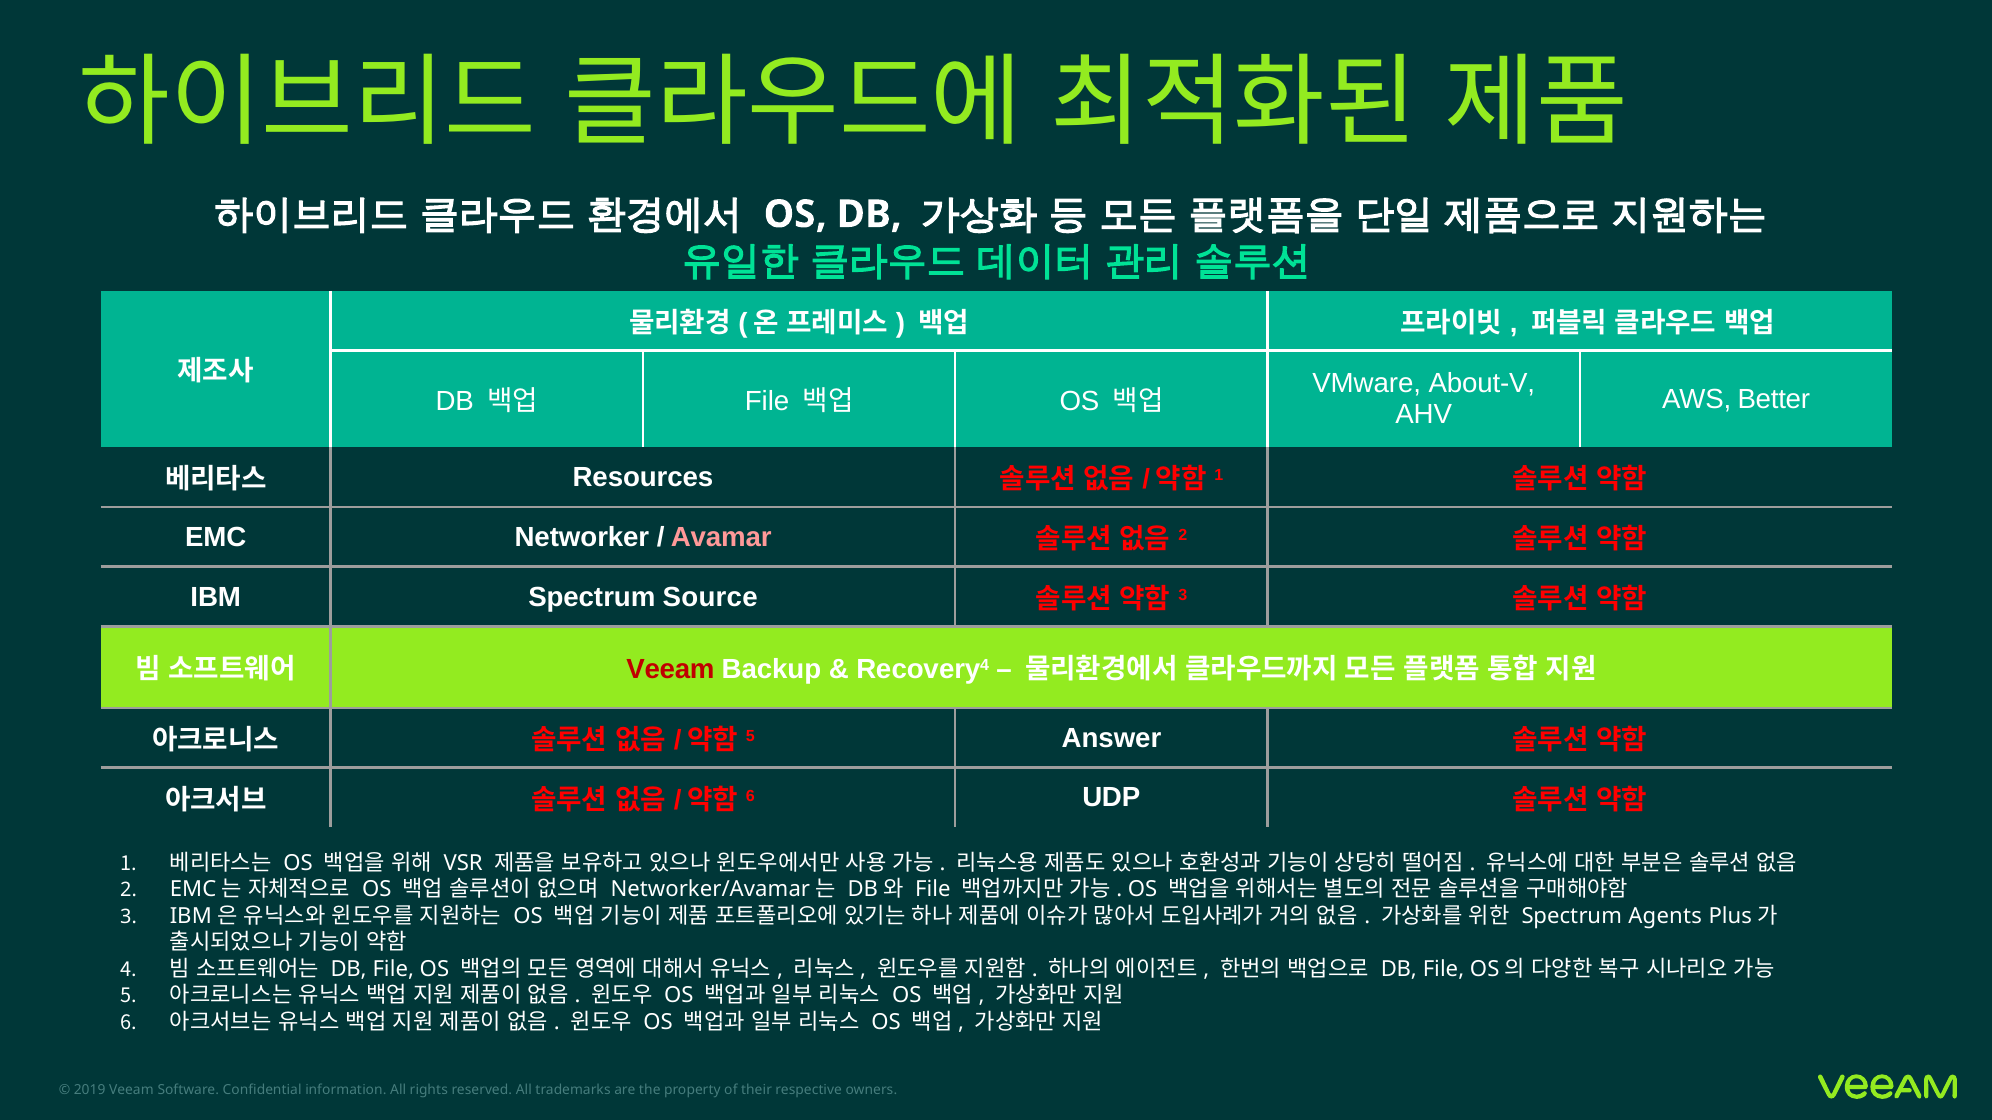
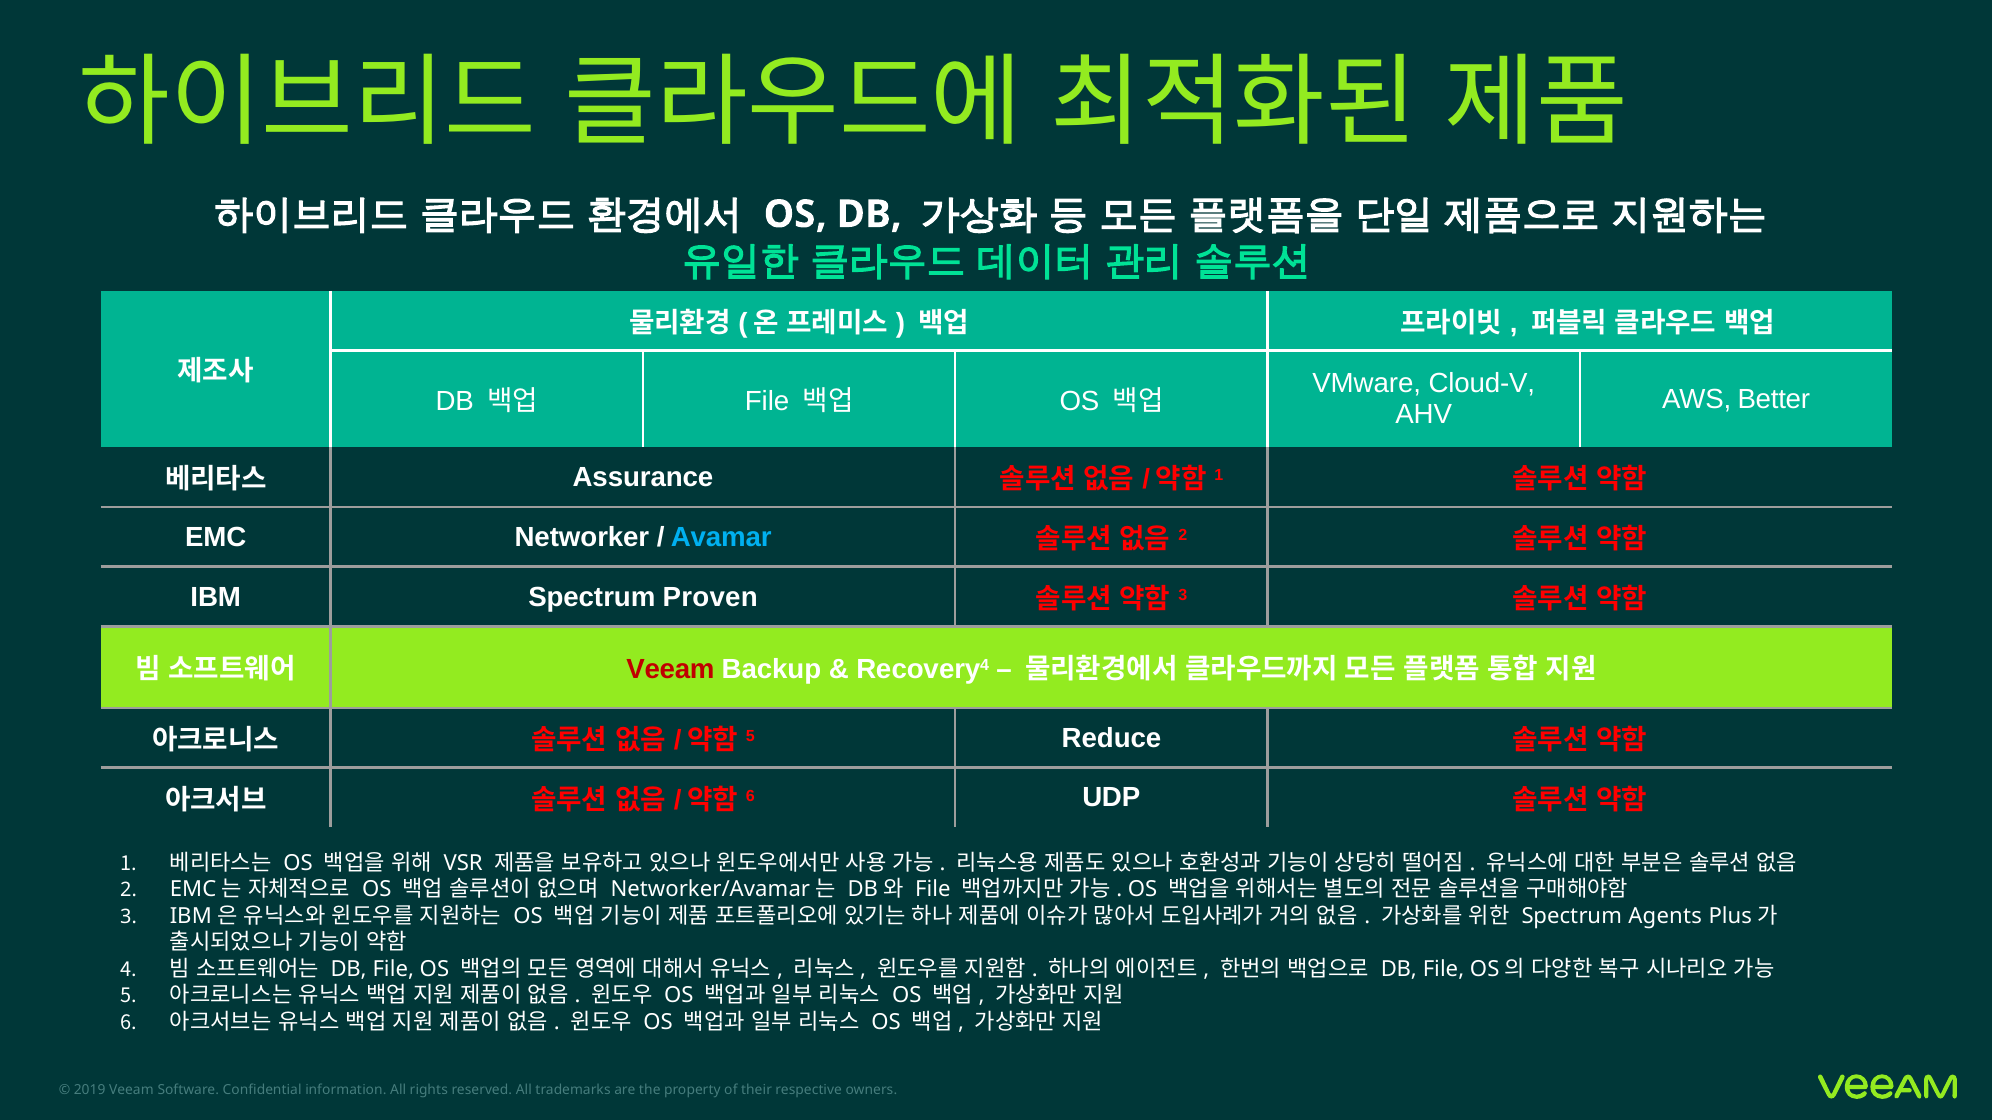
About-V: About-V -> Cloud-V (1482, 384)
Resources: Resources -> Assurance (643, 477)
Avamar colour: pink -> light blue (721, 537)
Source: Source -> Proven (710, 597)
Answer: Answer -> Reduce (1112, 738)
